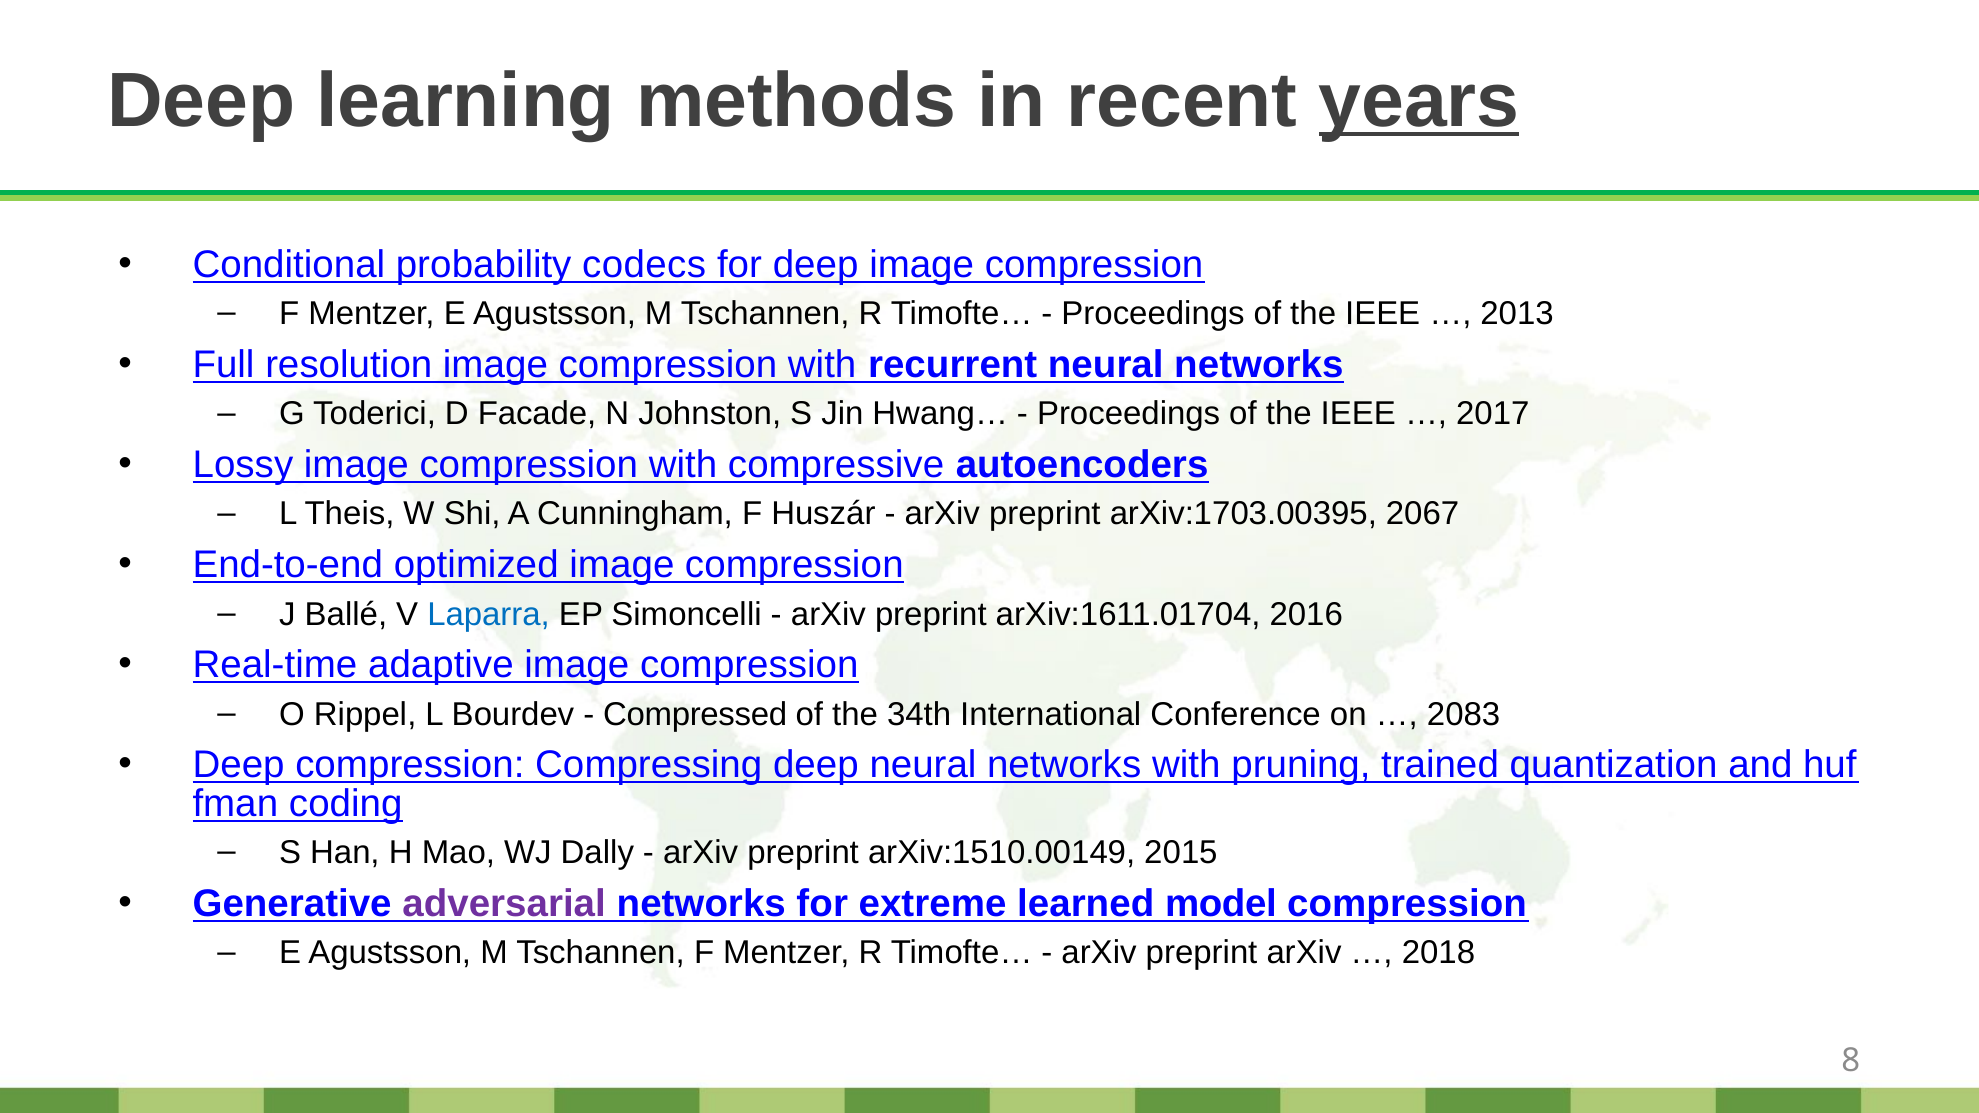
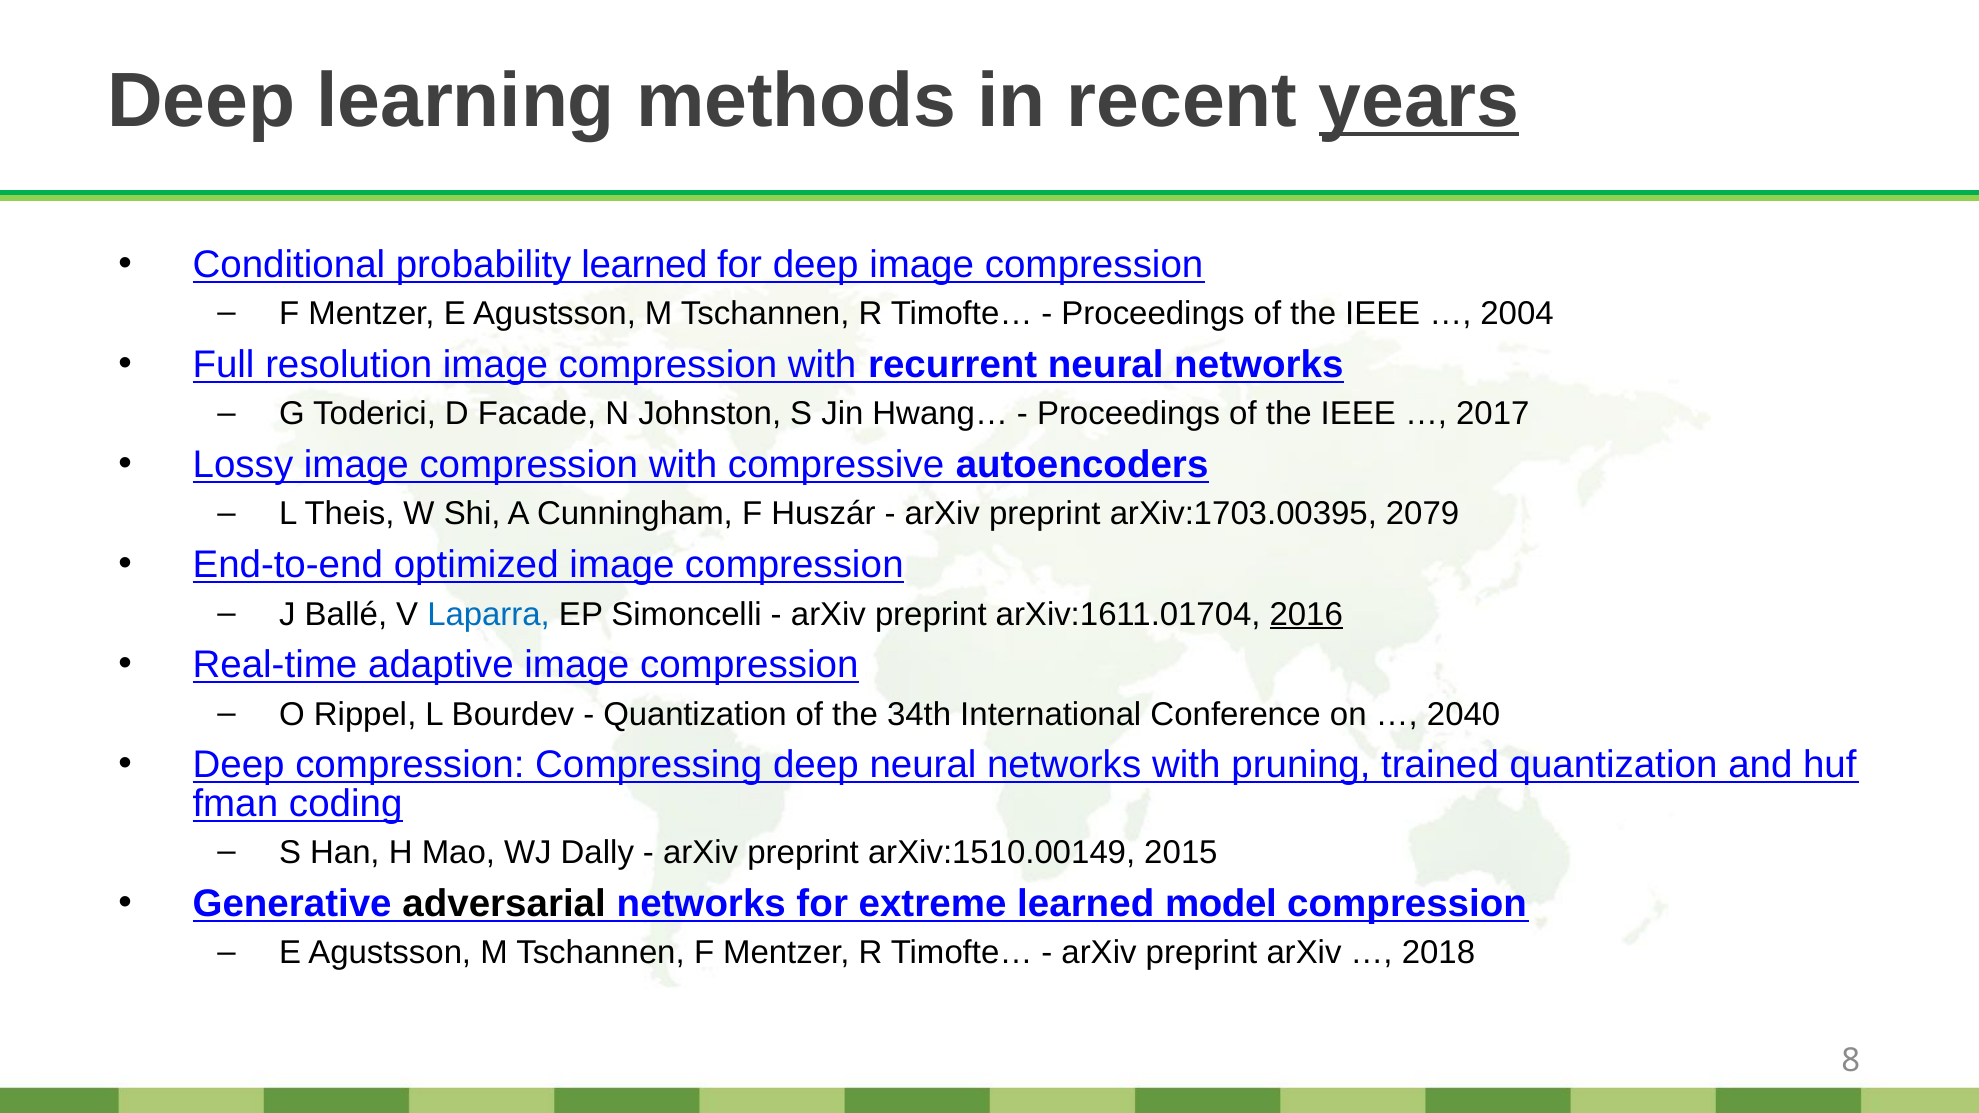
probability codecs: codecs -> learned (645, 265)
2013: 2013 -> 2004 (1517, 314)
2067: 2067 -> 2079 (1423, 514)
2016 underline: none -> present (1306, 614)
Compressed: Compressed -> Quantization (695, 714)
2083: 2083 -> 2040 (1464, 714)
adversarial colour: purple -> black (504, 904)
